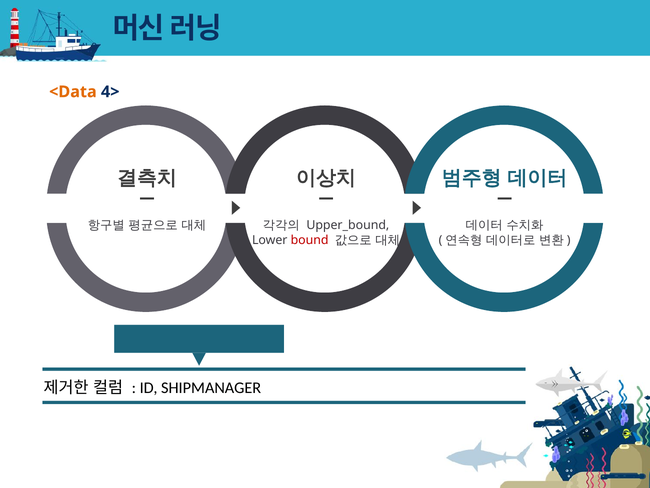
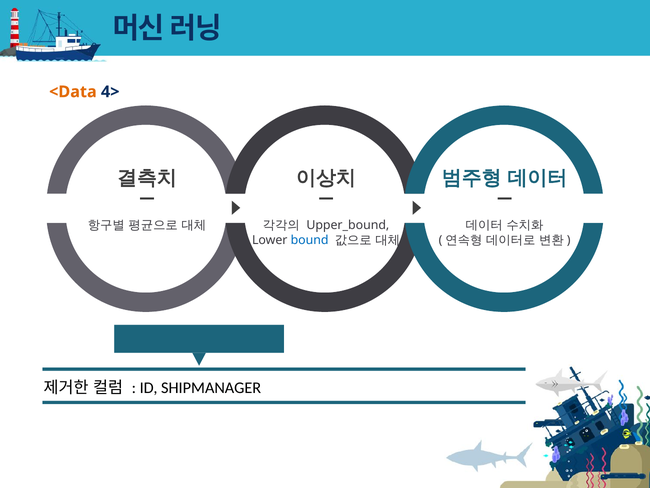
bound colour: red -> blue (310, 240)
